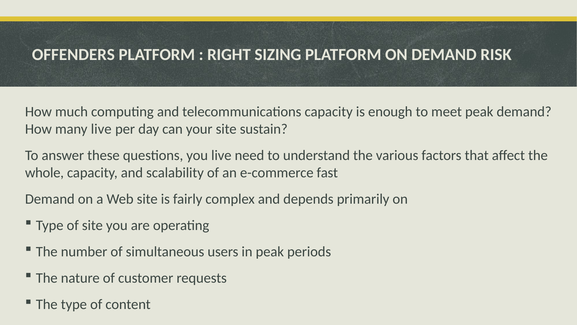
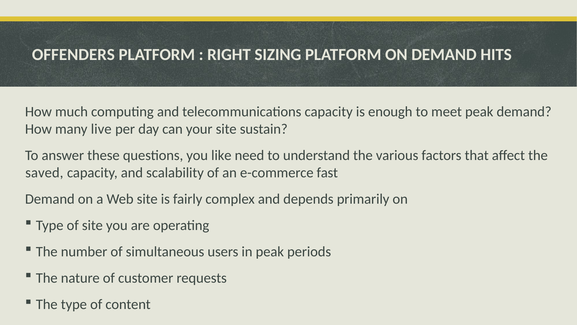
RISK: RISK -> HITS (496, 54)
you live: live -> like (221, 155)
whole: whole -> saved (44, 172)
